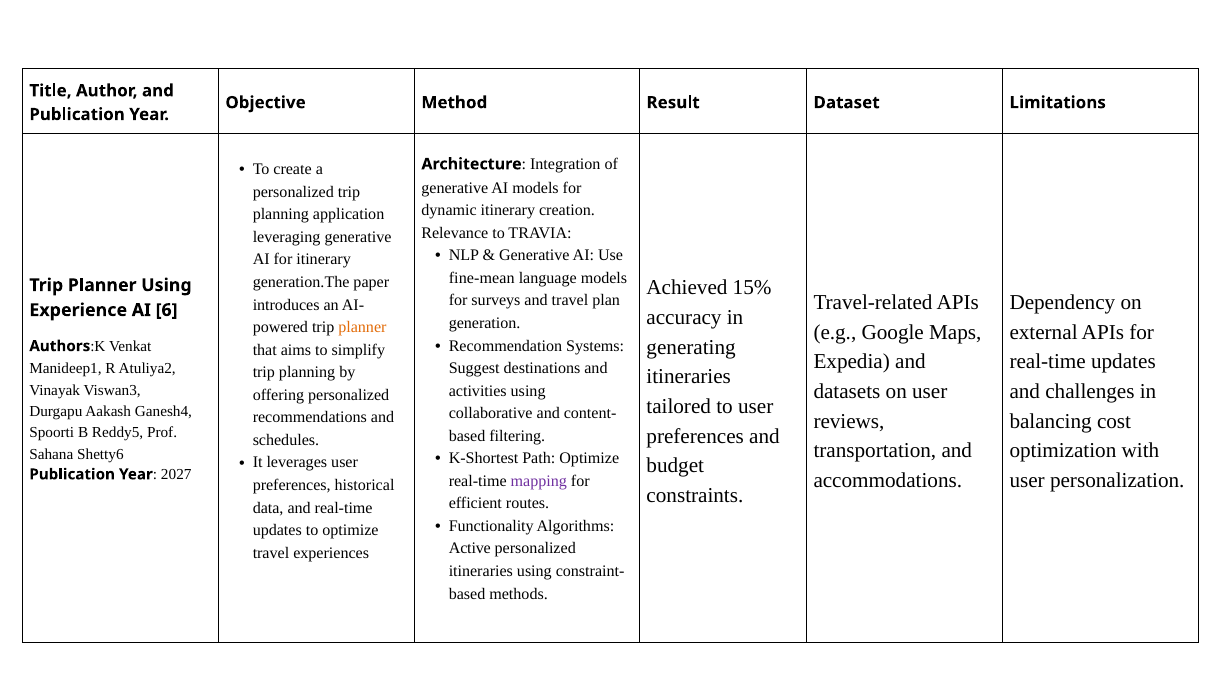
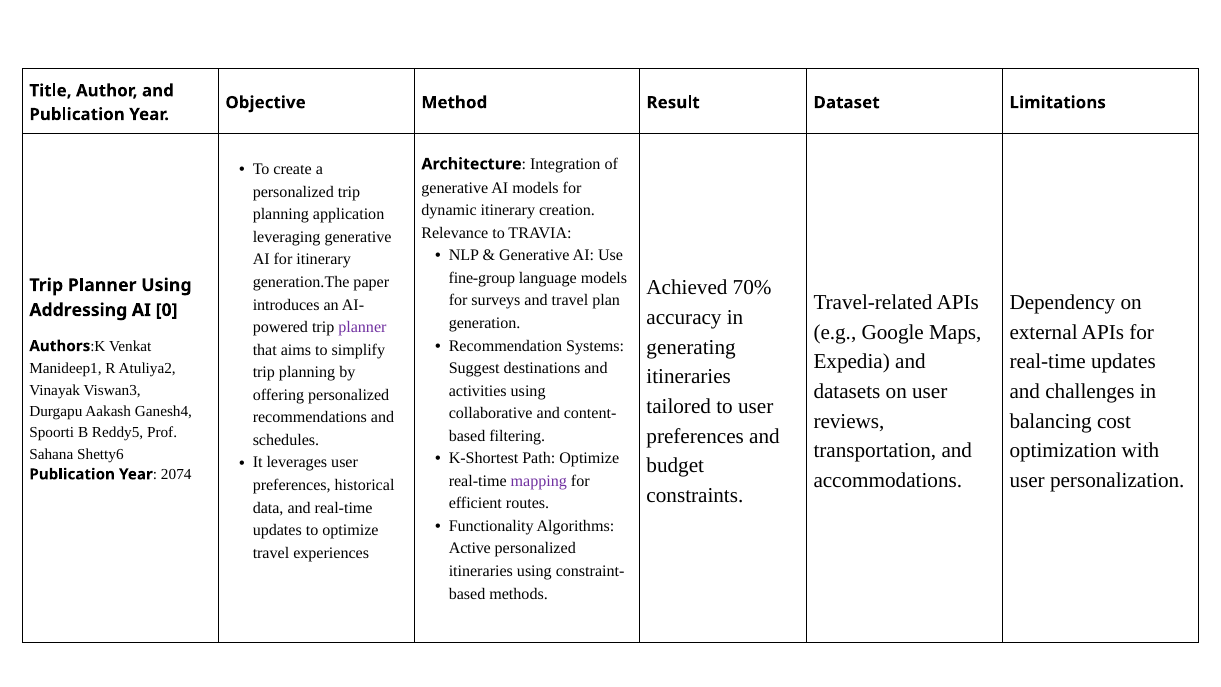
fine-mean: fine-mean -> fine-group (482, 278)
15%: 15% -> 70% (752, 288)
Experience: Experience -> Addressing (78, 310)
6: 6 -> 0 (167, 310)
planner colour: orange -> purple (362, 327)
2027: 2027 -> 2074 (176, 474)
